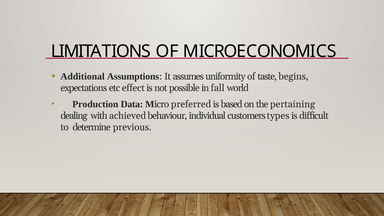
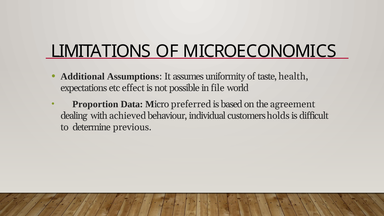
begins: begins -> health (293, 76)
fall: fall -> file (218, 88)
Production: Production -> Proportion (95, 104)
pertaining: pertaining -> agreement (293, 104)
types: types -> holds (278, 116)
